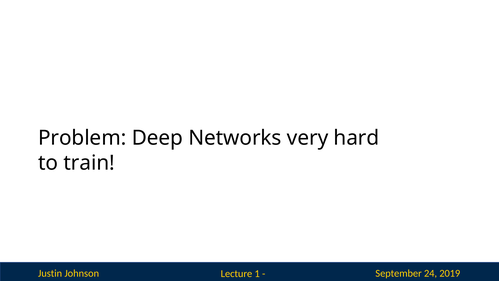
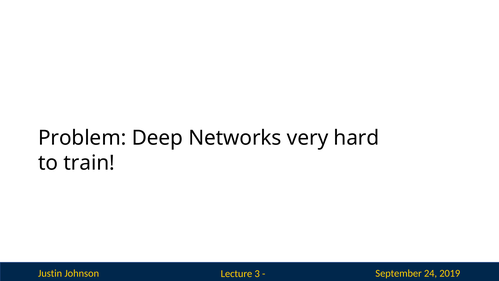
1: 1 -> 3 (257, 273)
